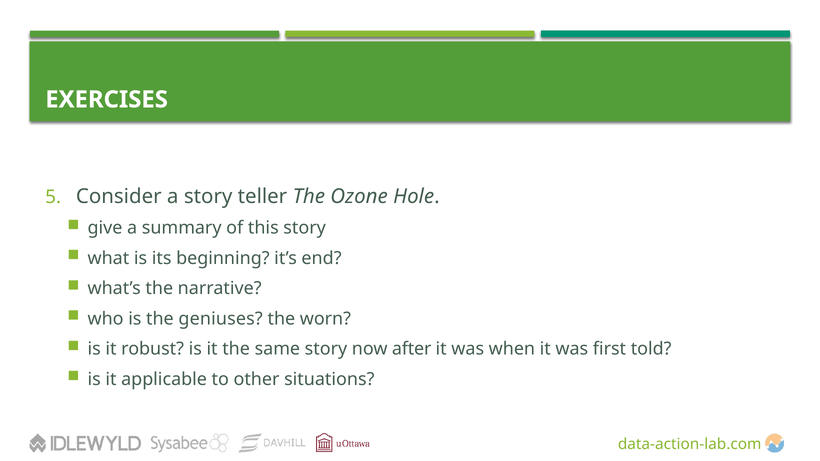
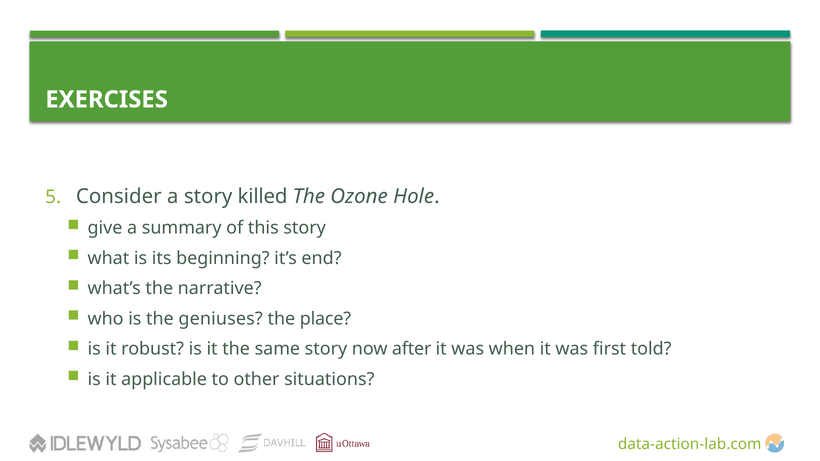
teller: teller -> killed (263, 197)
worn: worn -> place (325, 319)
